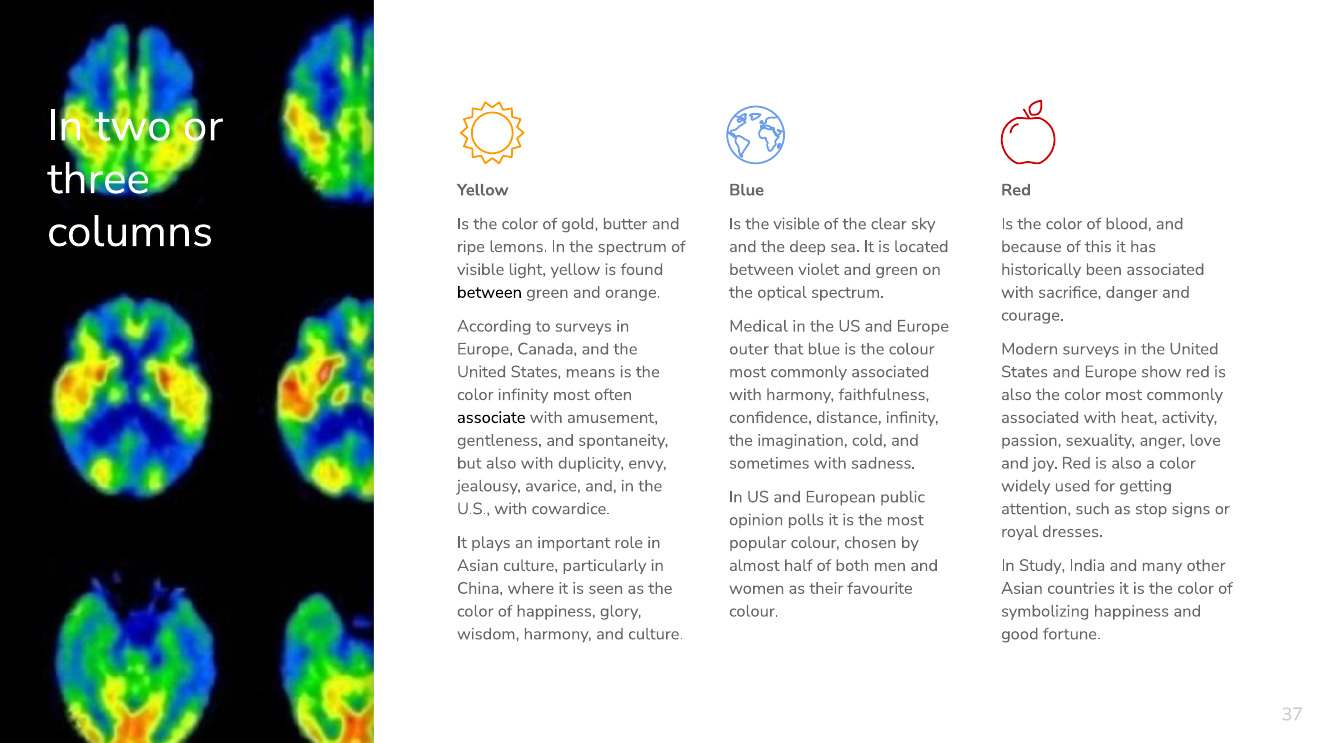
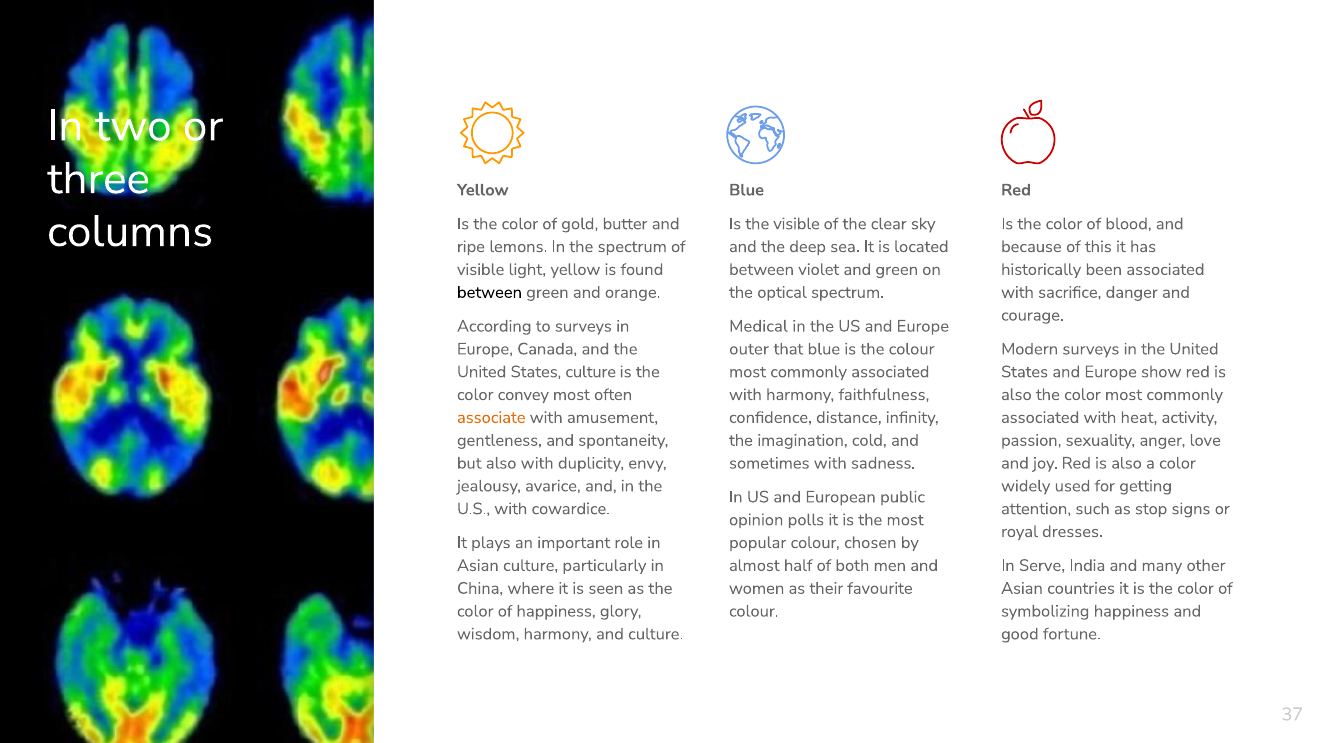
States means: means -> culture (591, 372)
color infinity: infinity -> convey (523, 395)
associate colour: black -> orange (491, 418)
Study: Study -> Serve (1042, 566)
